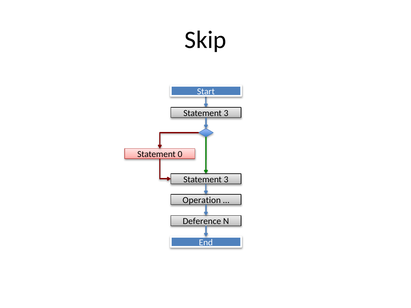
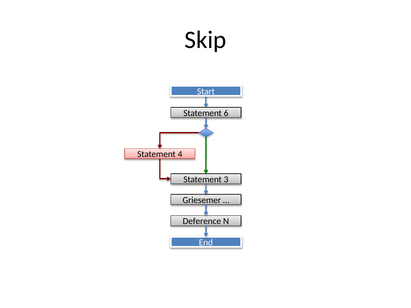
3: 3 -> 6 (226, 113)
0: 0 -> 4 (180, 154)
Operation: Operation -> Griesemer (202, 200)
